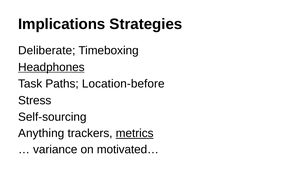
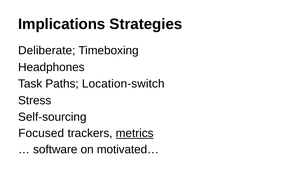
Headphones underline: present -> none (51, 67)
Location-before: Location-before -> Location-switch (123, 84)
Anything: Anything -> Focused (41, 133)
variance: variance -> software (55, 149)
